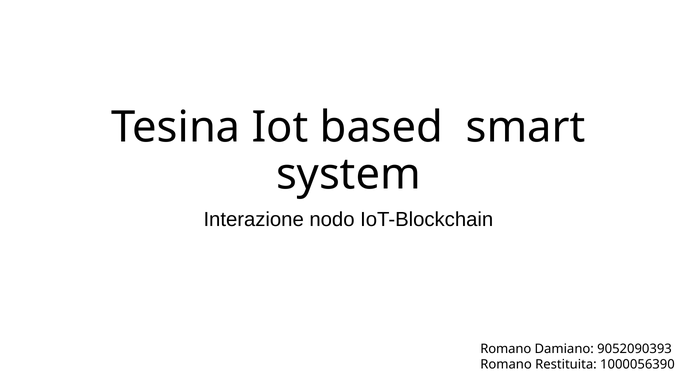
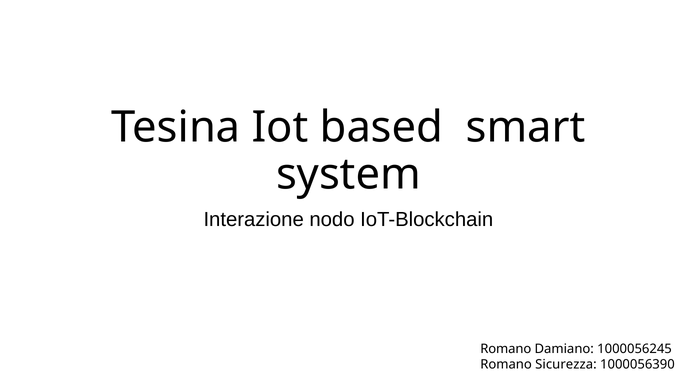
9052090393: 9052090393 -> 1000056245 (635, 349)
Restituita: Restituita -> Sicurezza (566, 365)
